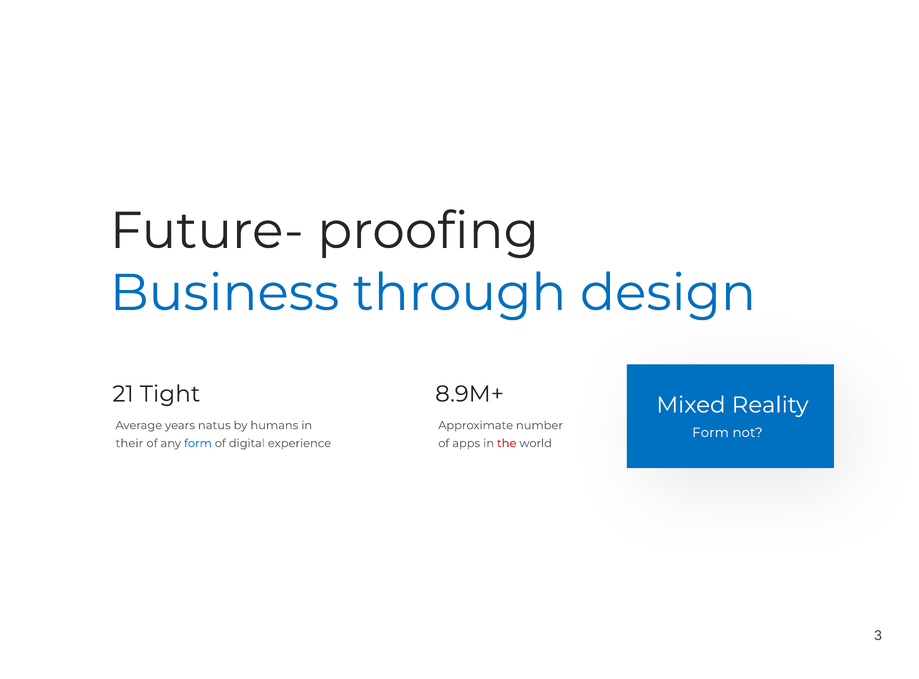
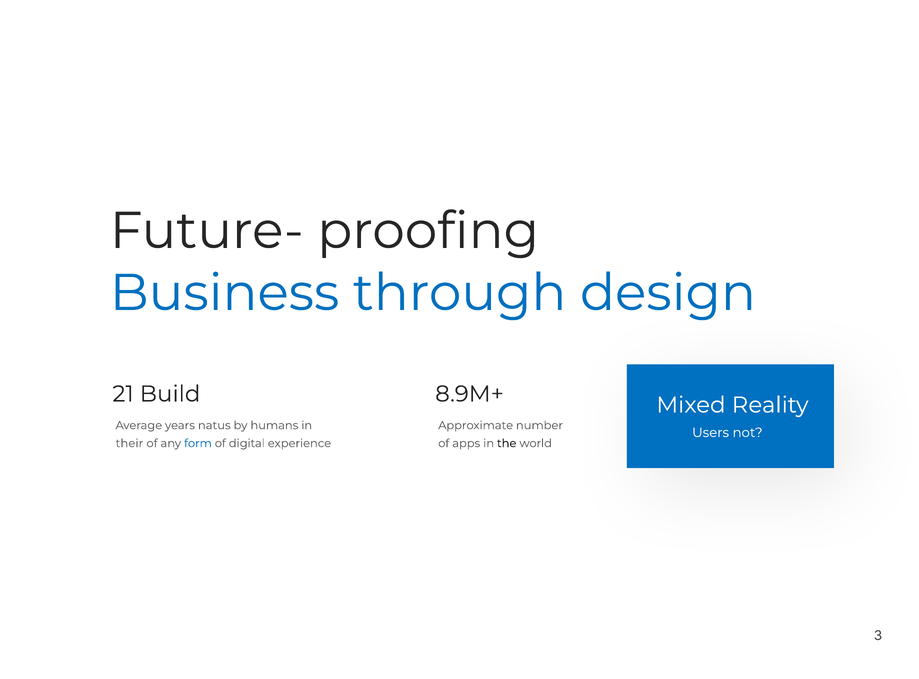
Tight: Tight -> Build (170, 394)
Form: Form -> Users (711, 433)
the colour: red -> black (507, 443)
